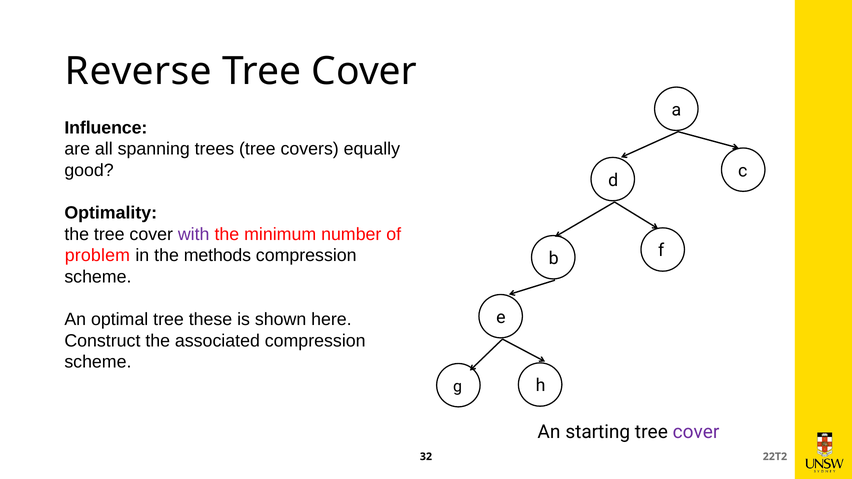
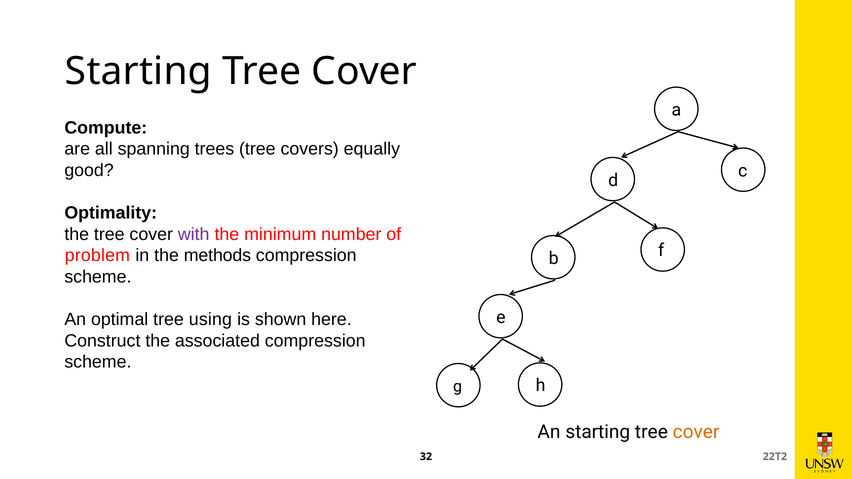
Reverse: Reverse -> Starting (138, 72)
Influence: Influence -> Compute (106, 128)
these: these -> using (210, 320)
cover colour: purple -> orange (696, 432)
